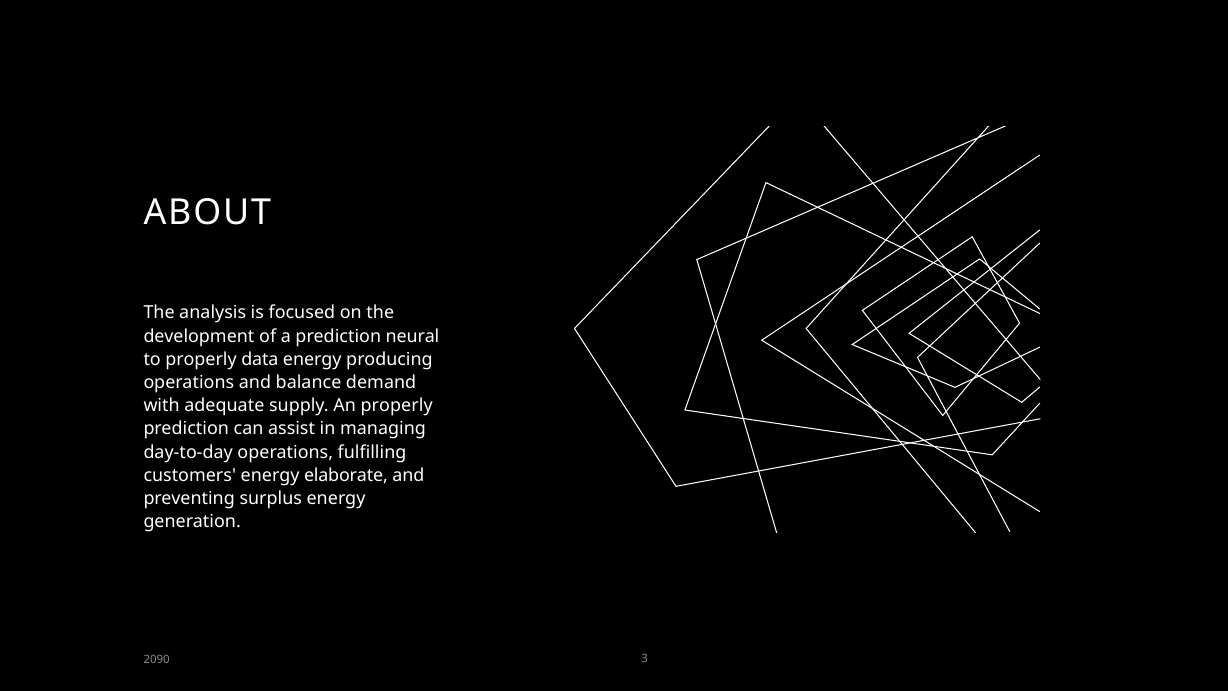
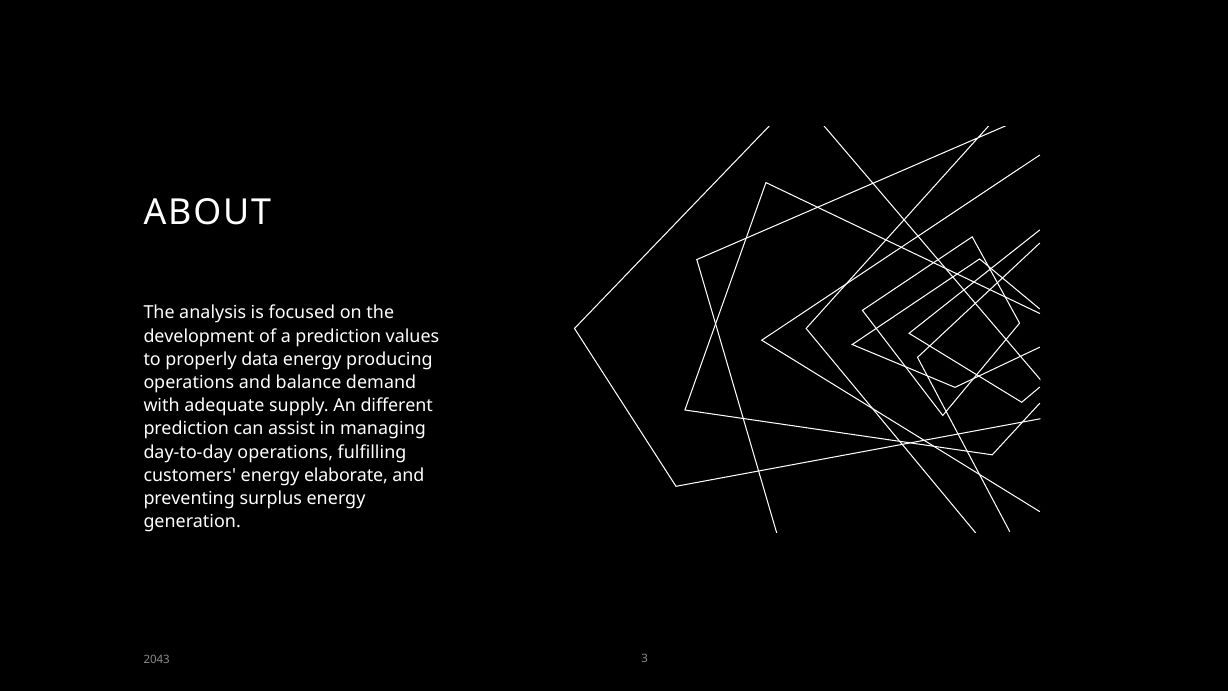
neural: neural -> values (412, 336)
An properly: properly -> different (397, 406)
2090: 2090 -> 2043 (157, 659)
